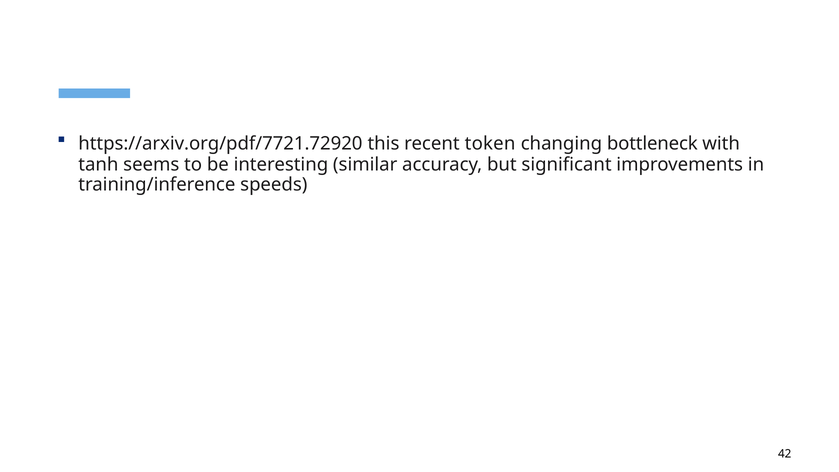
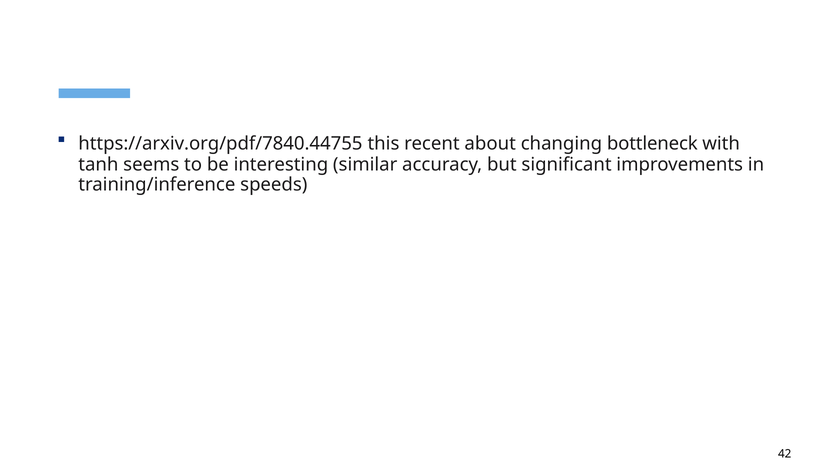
https://arxiv.org/pdf/7721.72920: https://arxiv.org/pdf/7721.72920 -> https://arxiv.org/pdf/7840.44755 (220, 144)
token: token -> about (490, 144)
